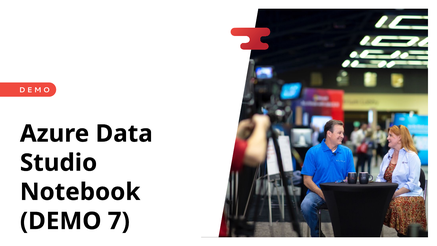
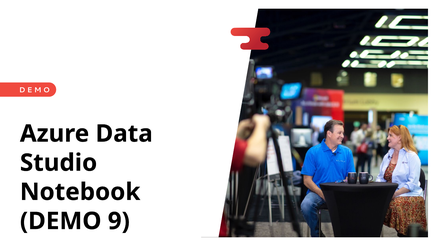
7: 7 -> 9 (119, 221)
